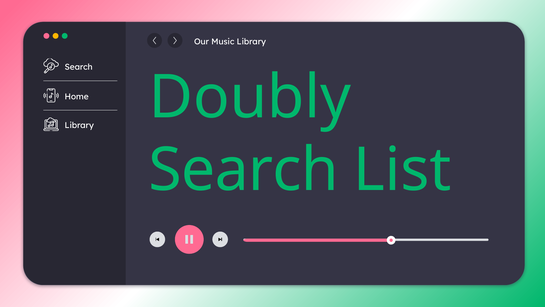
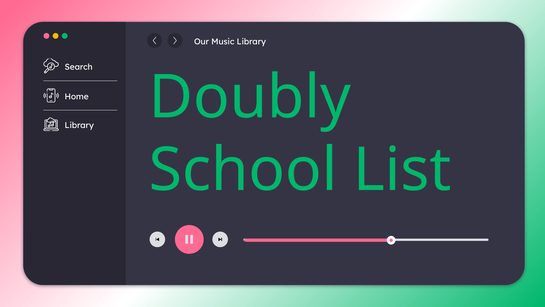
Search: Search -> School (243, 170)
